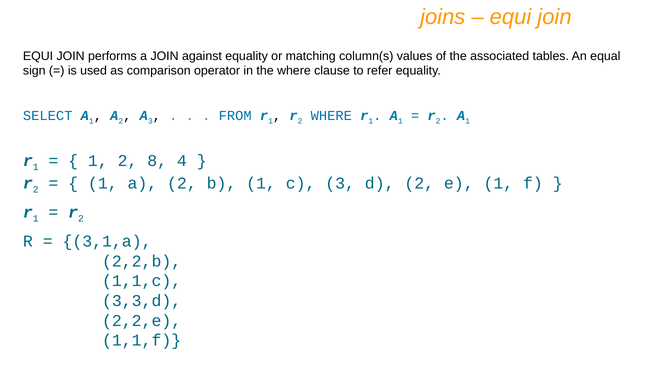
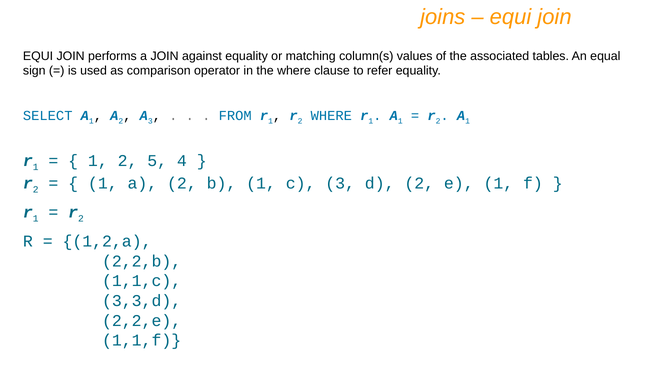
8: 8 -> 5 (157, 161)
3,1,a: 3,1,a -> 1,2,a (107, 241)
